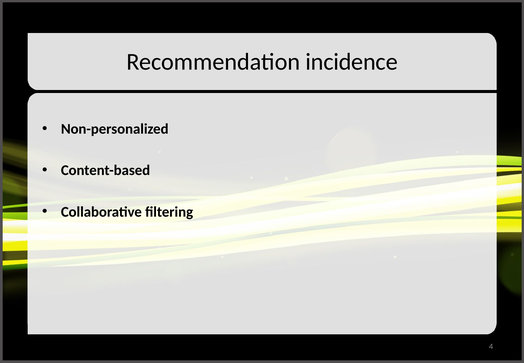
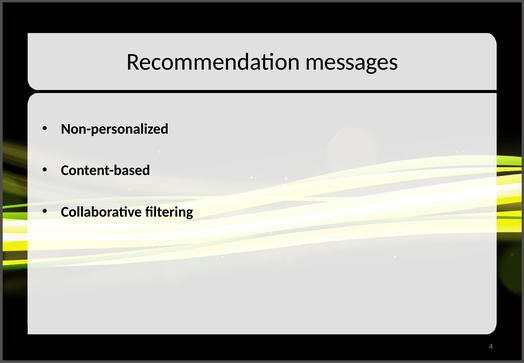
incidence: incidence -> messages (352, 62)
